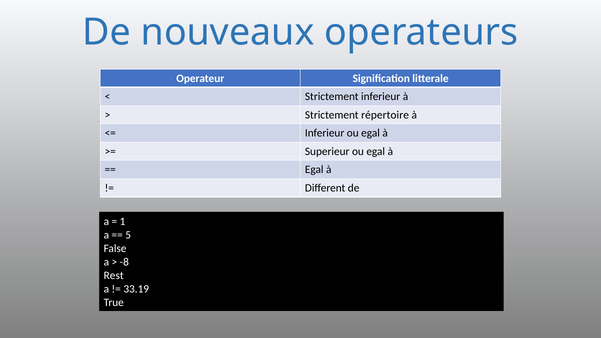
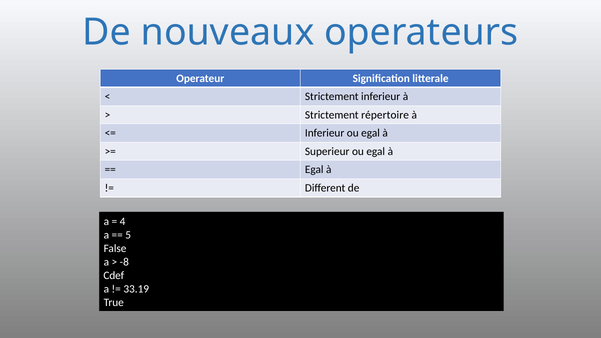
1: 1 -> 4 (123, 222)
Rest: Rest -> Cdef (114, 276)
